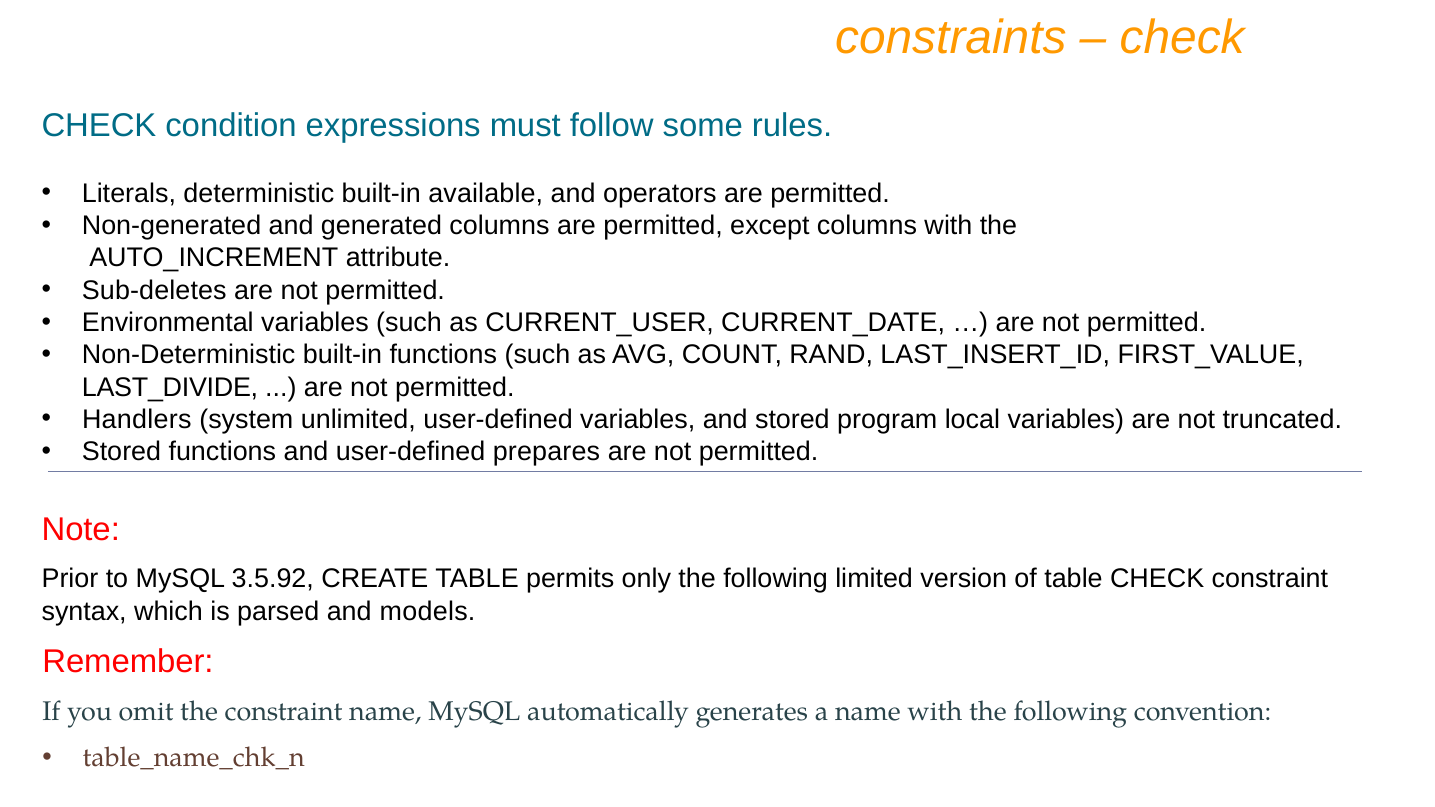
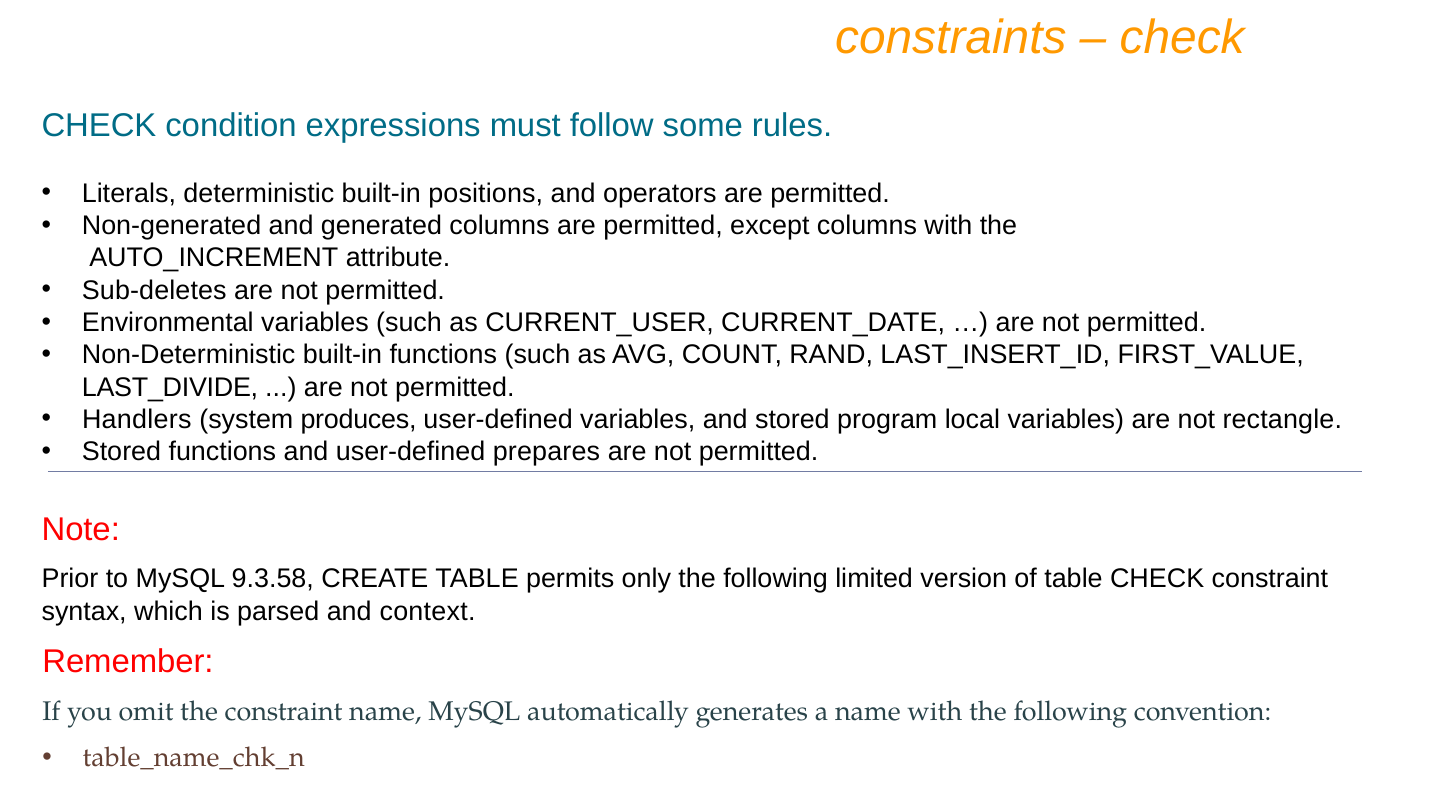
available: available -> positions (486, 194)
unlimited: unlimited -> produces (359, 420)
truncated: truncated -> rectangle (1282, 420)
3.5.92: 3.5.92 -> 9.3.58 (273, 579)
models: models -> context (428, 611)
